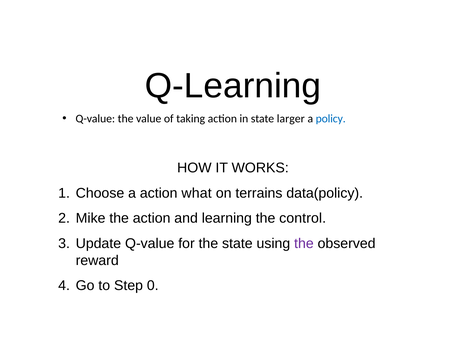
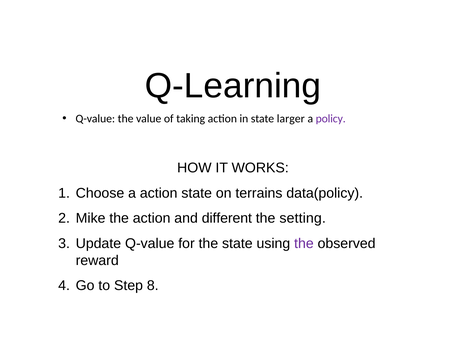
policy colour: blue -> purple (331, 119)
action what: what -> state (197, 193)
learning: learning -> different (227, 219)
control: control -> setting (303, 219)
0: 0 -> 8 (153, 286)
